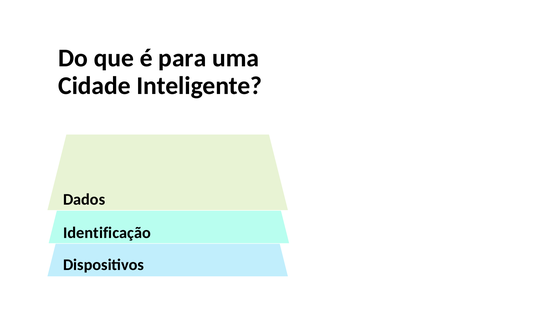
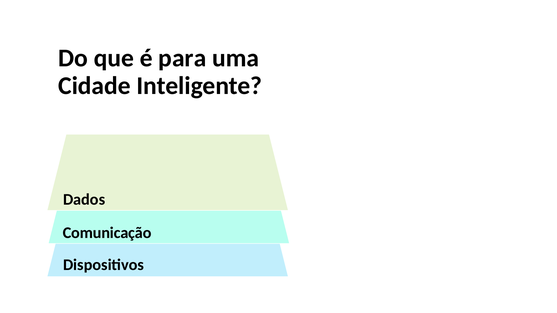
Identificação: Identificação -> Comunicação (107, 233)
